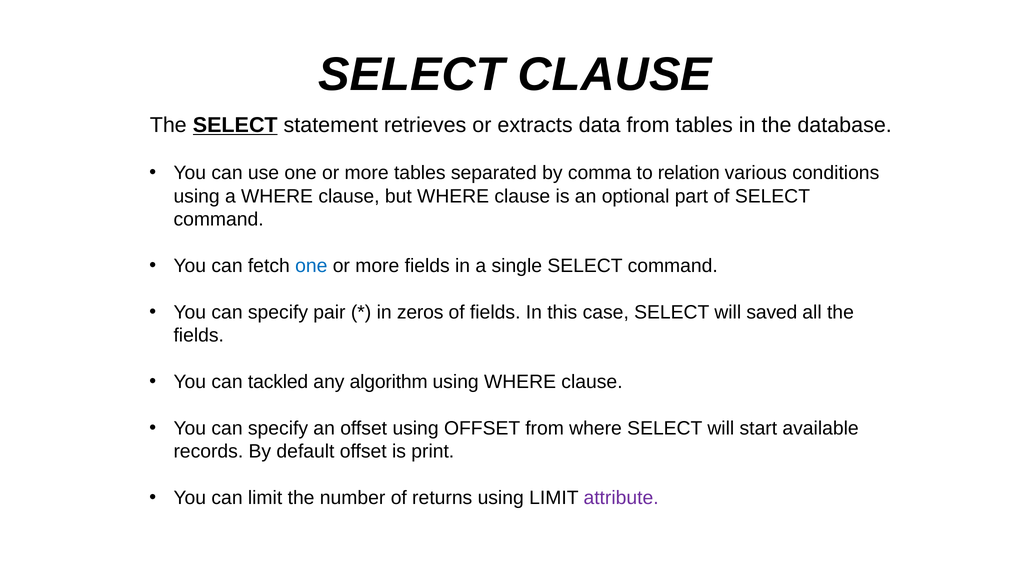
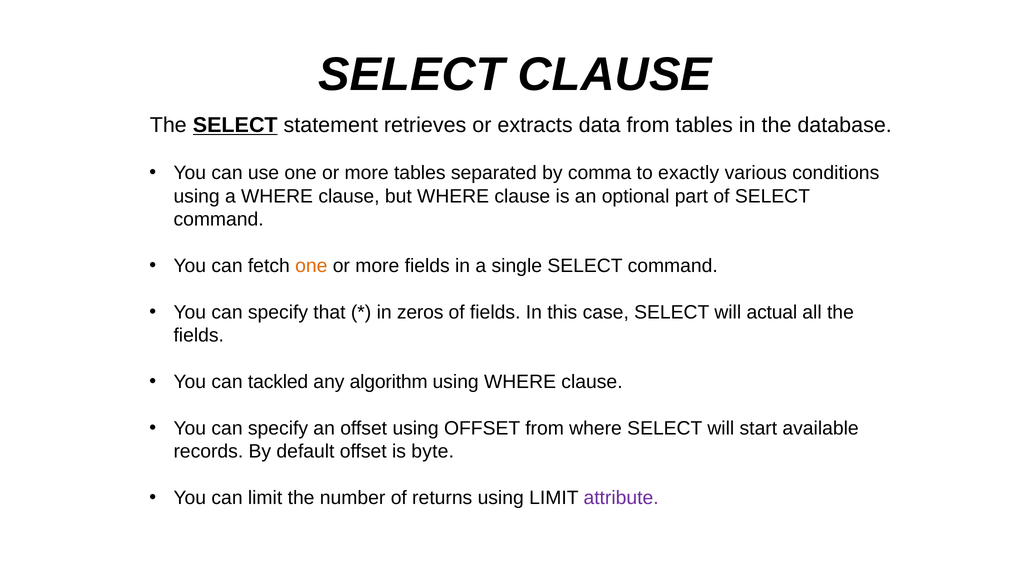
relation: relation -> exactly (689, 173)
one colour: blue -> orange (311, 266)
pair: pair -> that (329, 312)
saved: saved -> actual (772, 312)
print: print -> byte (433, 451)
